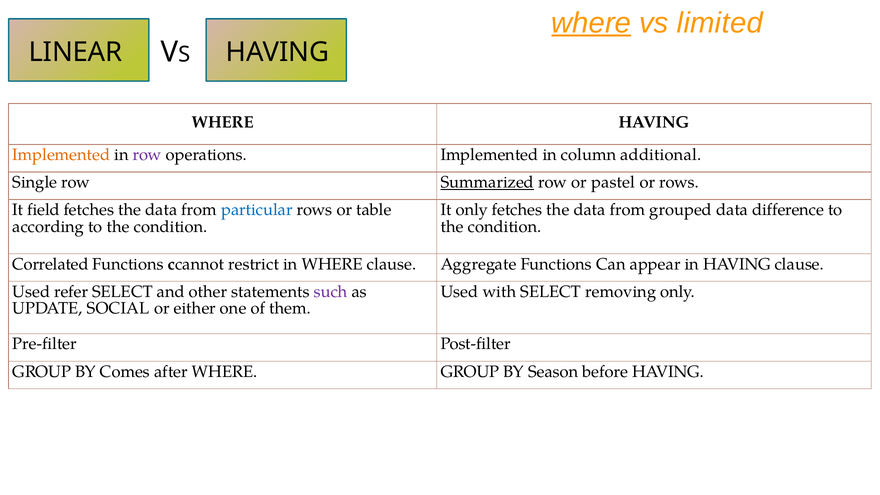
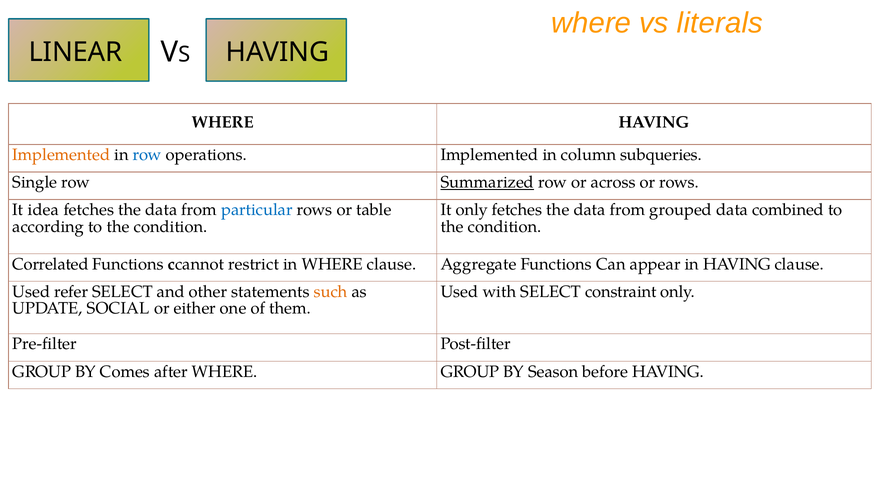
where underline: present -> none (591, 23)
limited: limited -> literals (720, 23)
row colour: purple -> blue (147, 155)
additional: additional -> subqueries (661, 155)
pastel: pastel -> across (613, 182)
field: field -> idea (43, 210)
difference: difference -> combined (788, 210)
such colour: purple -> orange (331, 292)
removing: removing -> constraint (621, 292)
